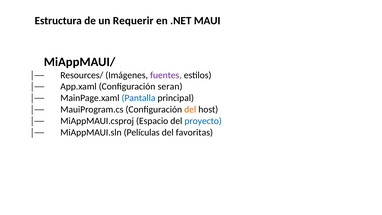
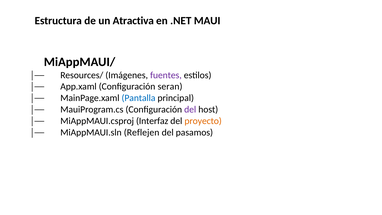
Requerir: Requerir -> Atractiva (133, 21)
del colour: orange -> purple (190, 109)
Espacio: Espacio -> Interfaz (152, 121)
proyecto colour: blue -> orange (203, 121)
Películas: Películas -> Reflejen (142, 132)
favoritas: favoritas -> pasamos (194, 132)
